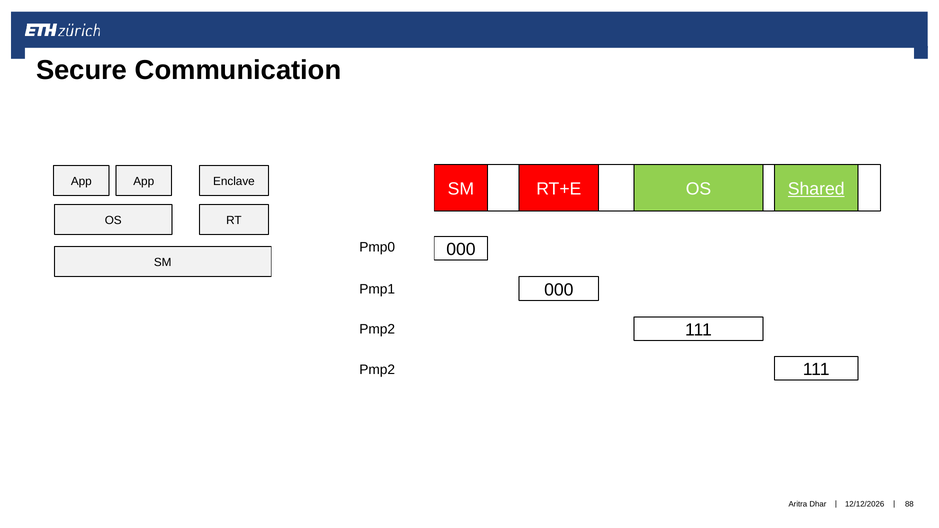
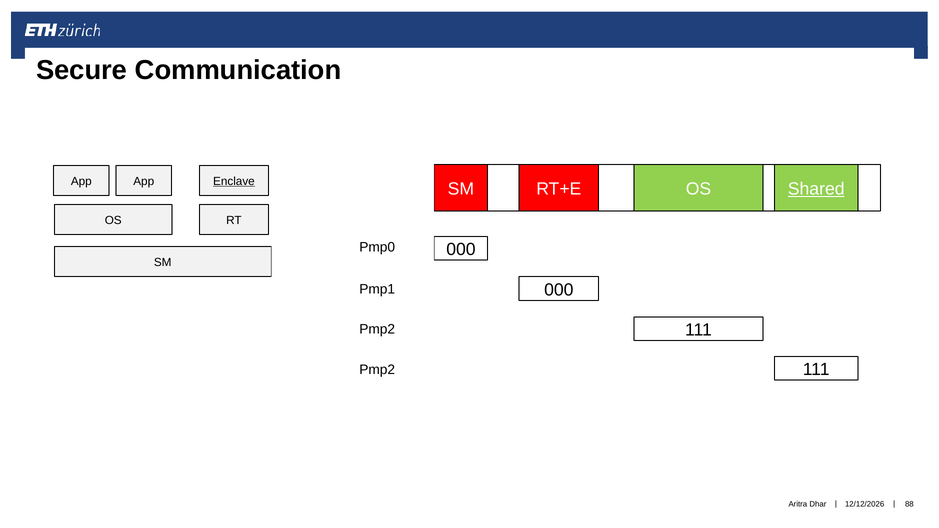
Enclave underline: none -> present (234, 181)
